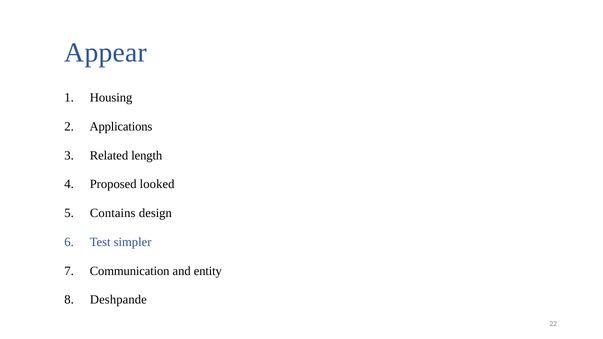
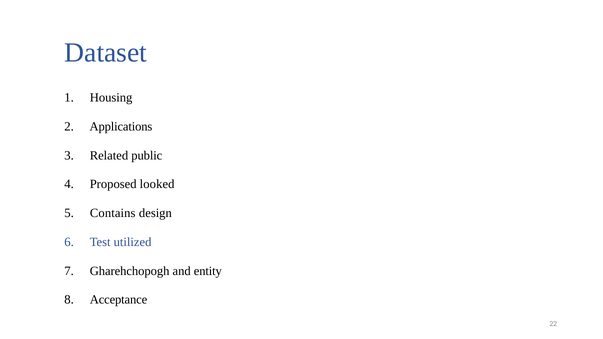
Appear: Appear -> Dataset (106, 53)
length: length -> public (147, 155)
simpler: simpler -> utilized (133, 242)
Communication: Communication -> Gharehchopogh (130, 271)
Deshpande: Deshpande -> Acceptance (119, 300)
